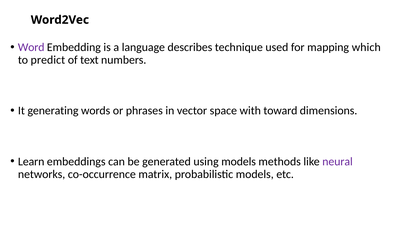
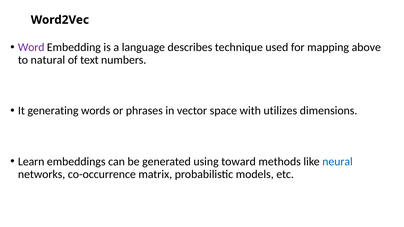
which: which -> above (366, 47)
predict: predict -> natural (48, 60)
toward: toward -> utilizes (280, 111)
using models: models -> toward (239, 162)
neural colour: purple -> blue (338, 162)
